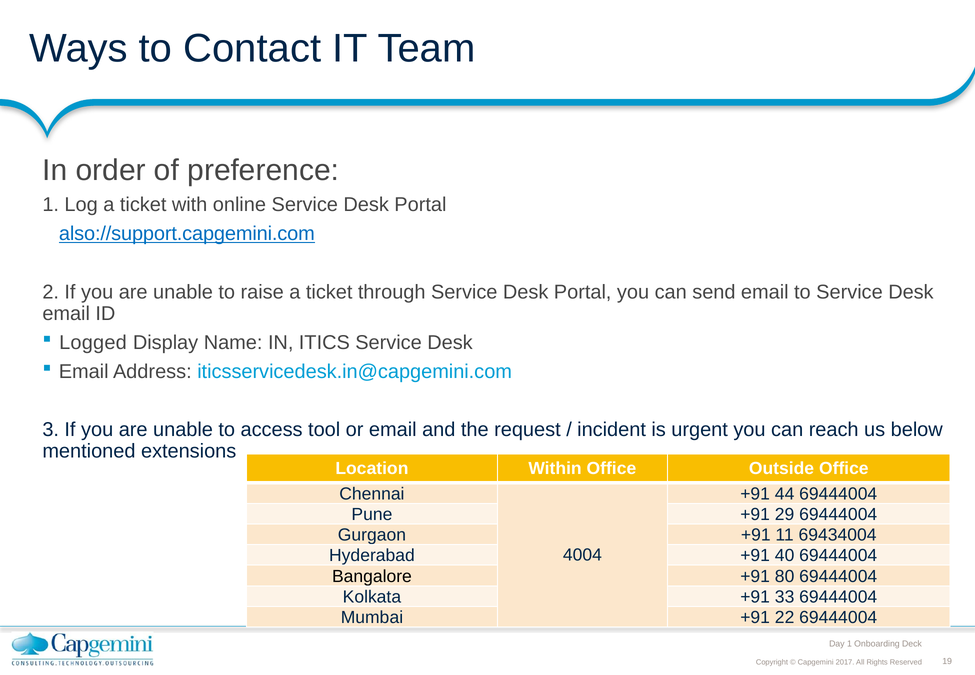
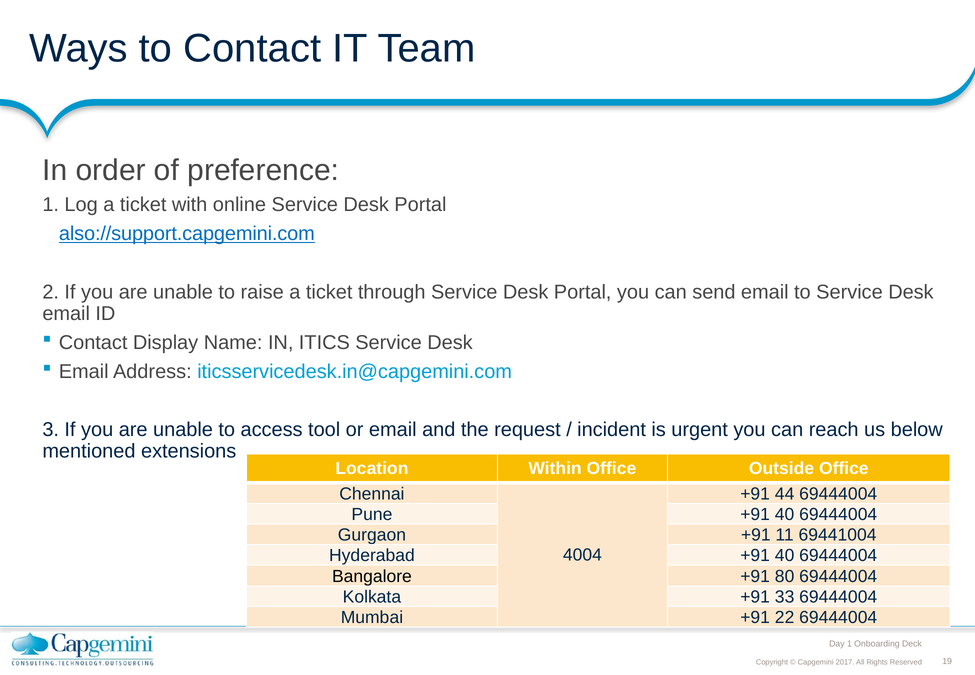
Logged: Logged -> Contact (93, 343)
Pune +91 29: 29 -> 40 (785, 514)
69434004: 69434004 -> 69441004 (838, 535)
